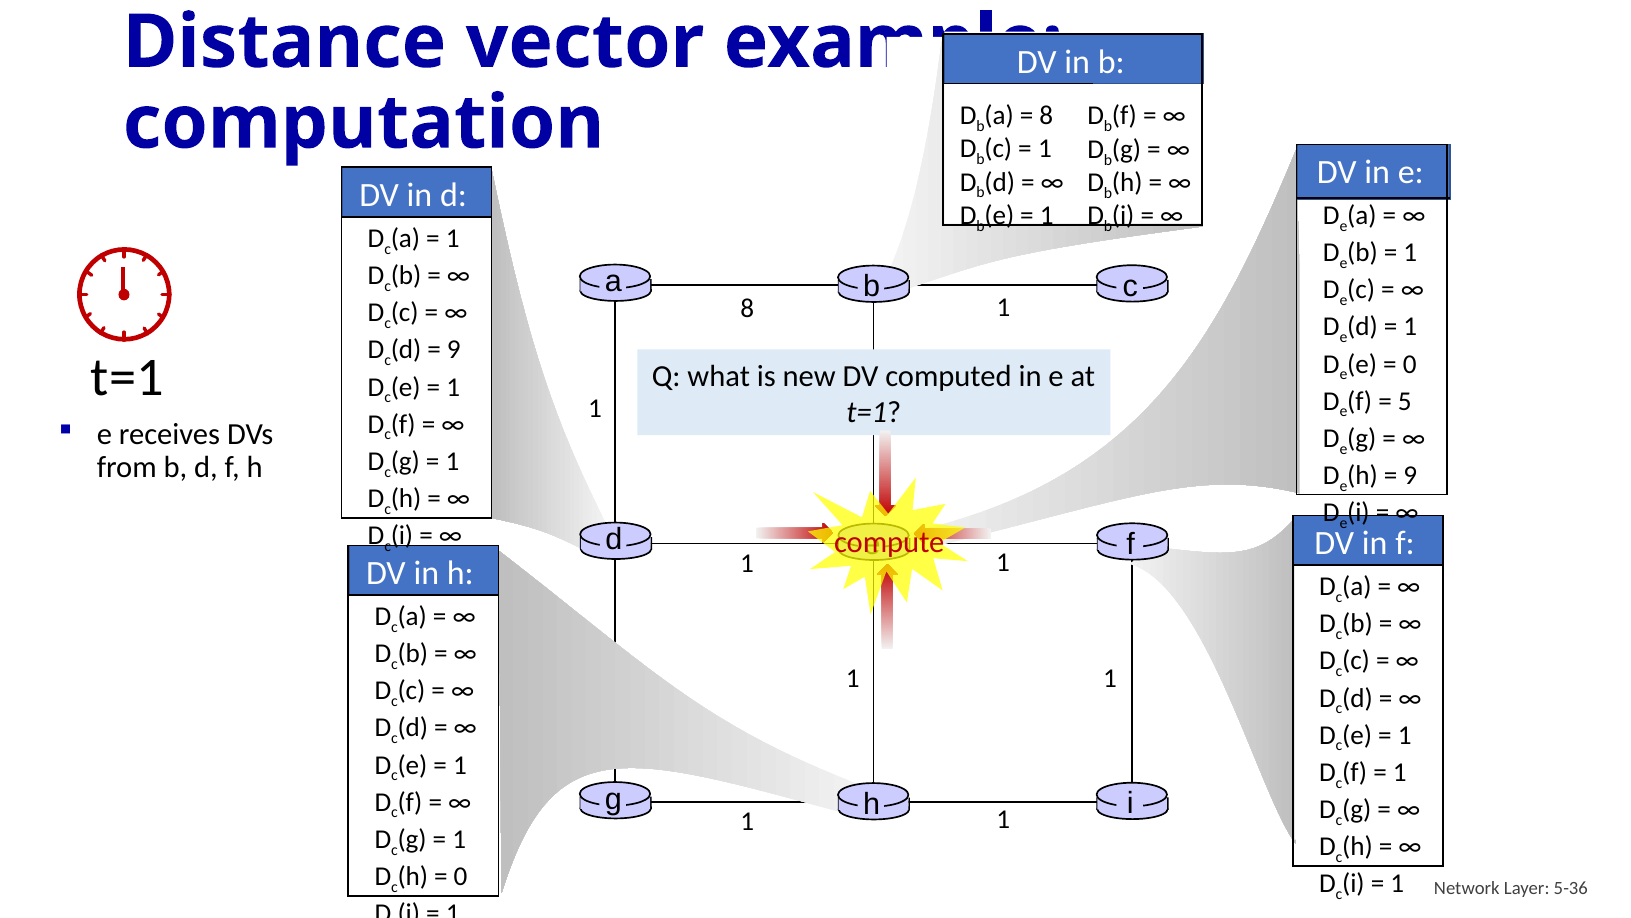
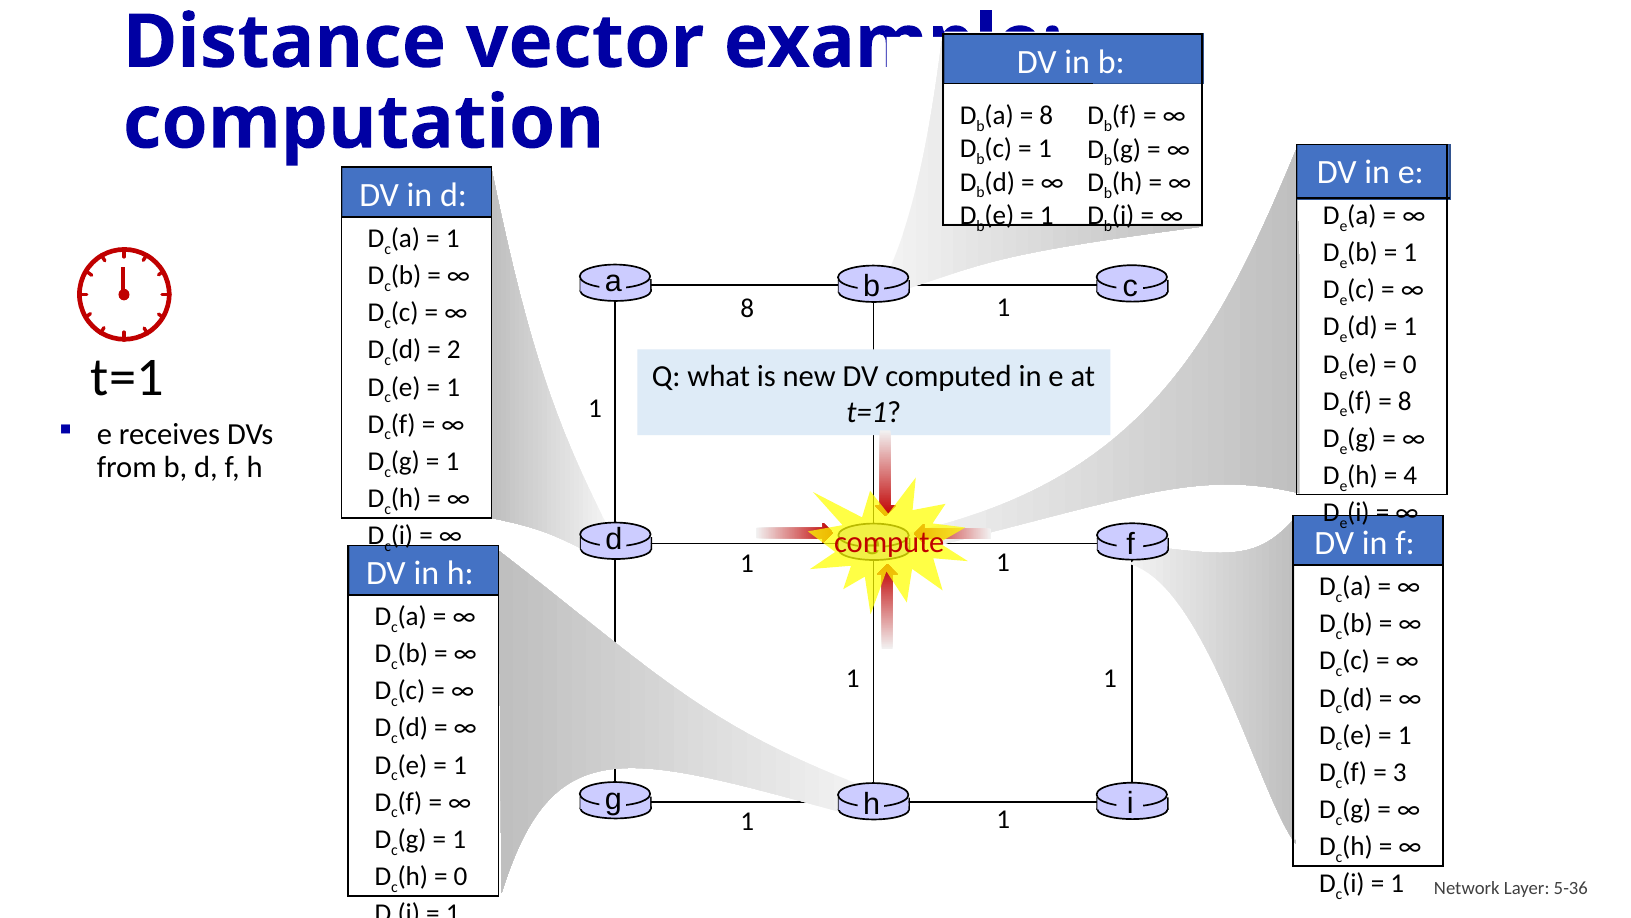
9: 9 -> 2 (454, 350)
5: 5 -> 8 (1405, 401)
9: 9 -> 4 (1410, 475)
1: 1 -> 3 (1400, 772)
